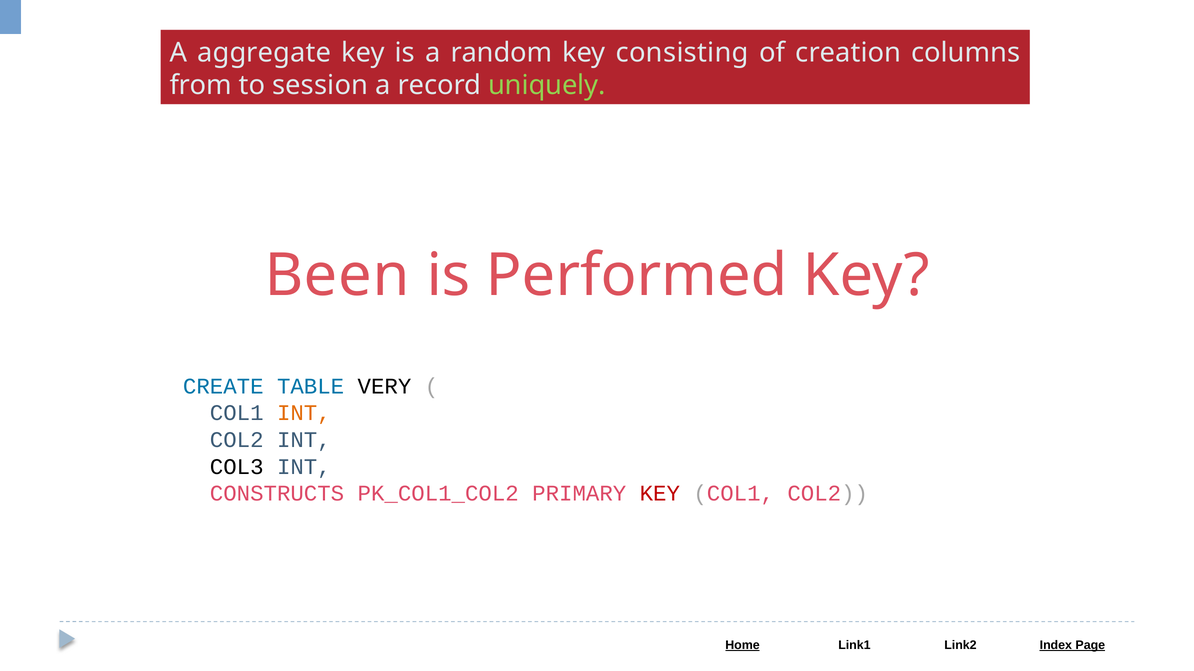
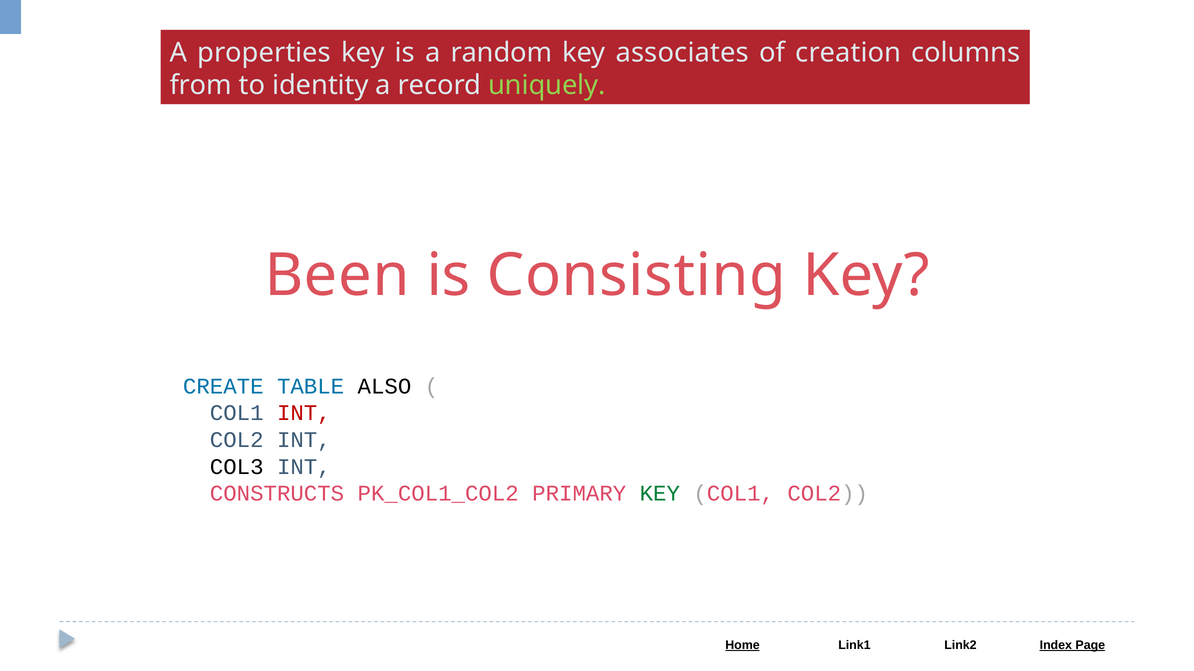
aggregate: aggregate -> properties (264, 53)
consisting: consisting -> associates (682, 53)
session: session -> identity (320, 85)
Performed: Performed -> Consisting (636, 276)
VERY: VERY -> ALSO (384, 387)
INT colour: orange -> red (304, 413)
KEY colour: red -> green (660, 494)
